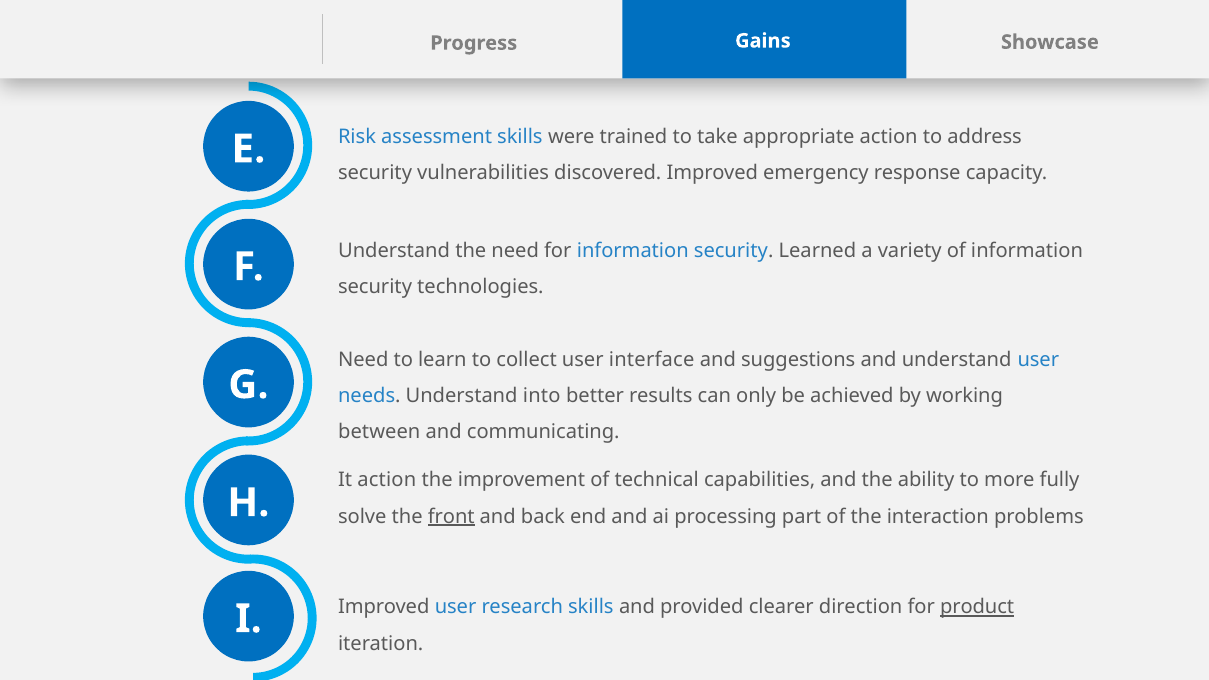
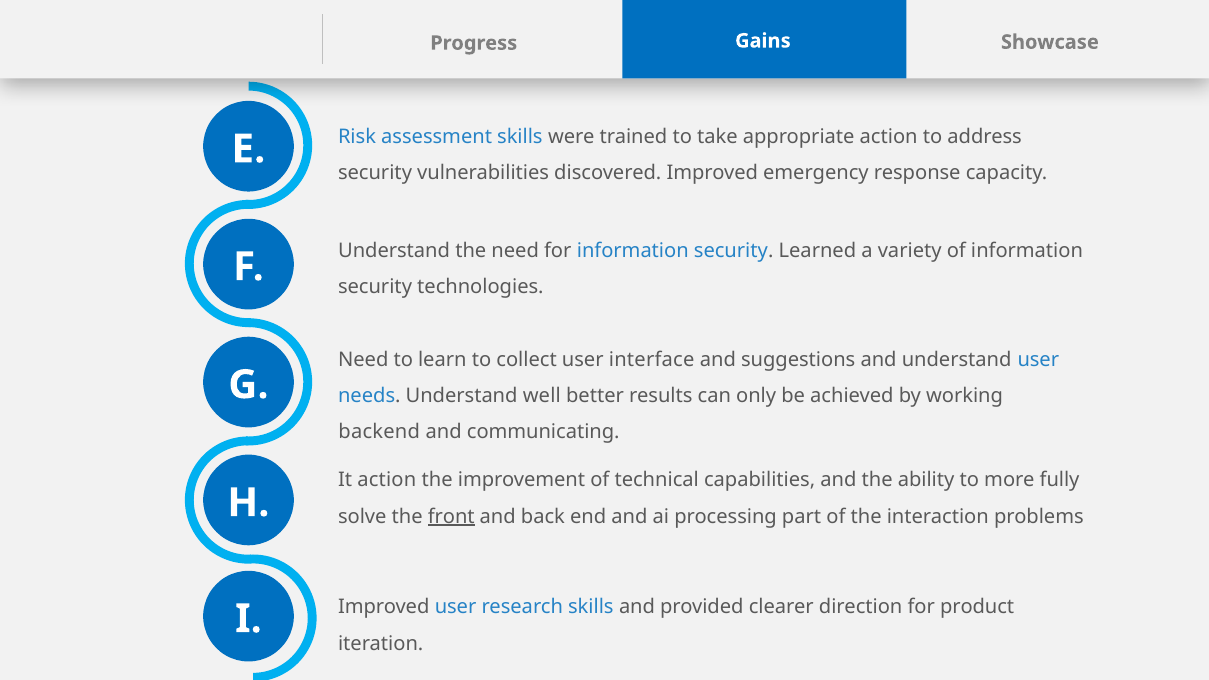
into: into -> well (542, 396)
between: between -> backend (379, 432)
product underline: present -> none (977, 607)
